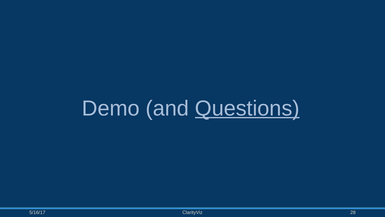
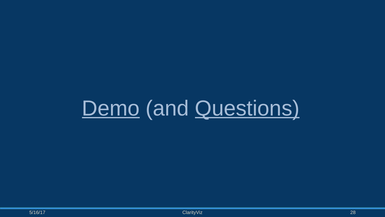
Demo underline: none -> present (111, 108)
